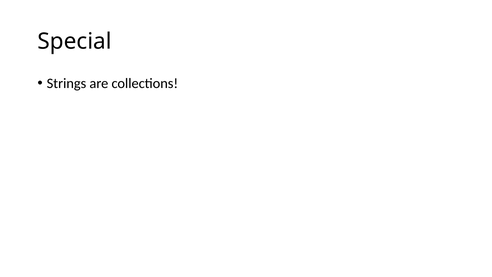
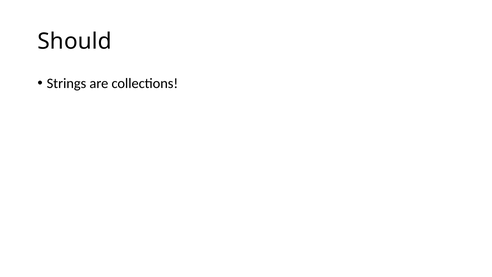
Special: Special -> Should (75, 41)
